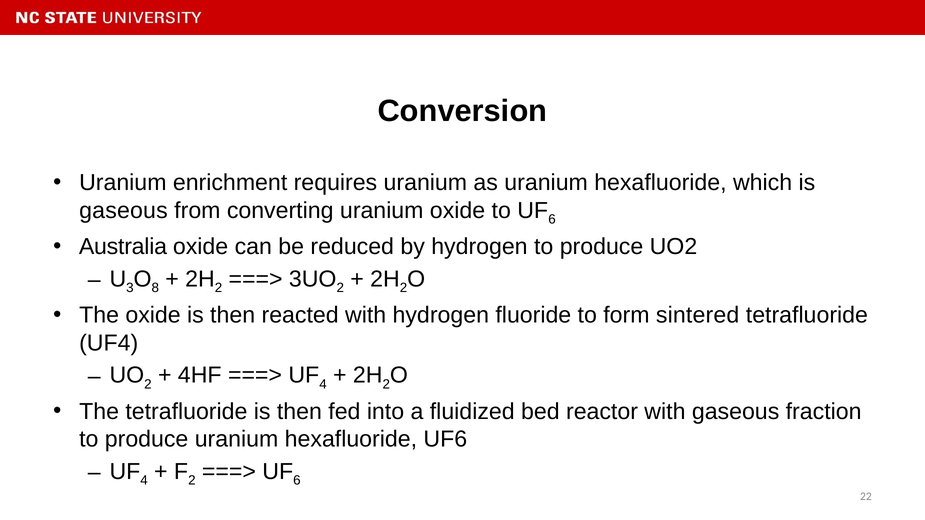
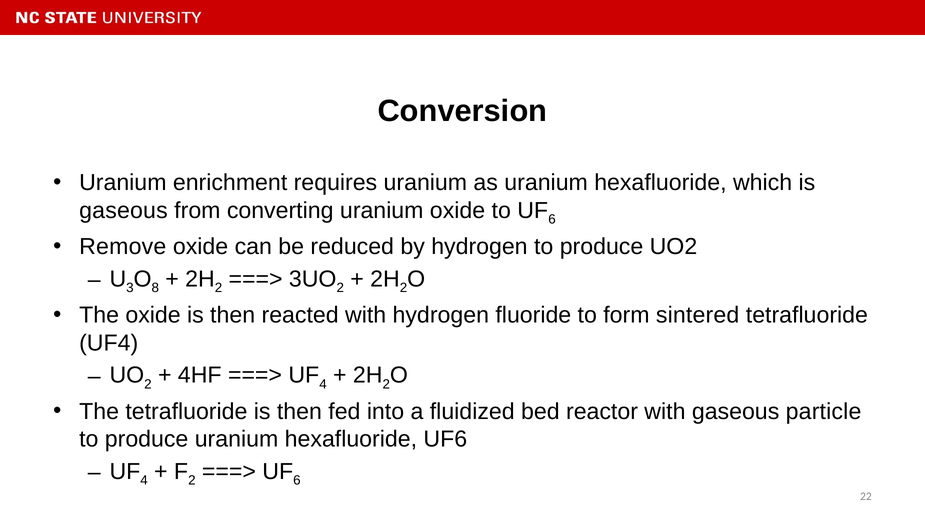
Australia: Australia -> Remove (123, 247)
fraction: fraction -> particle (824, 412)
